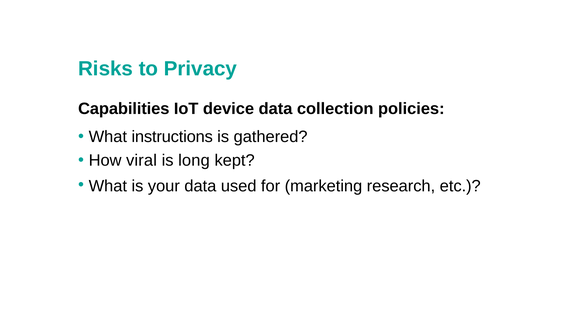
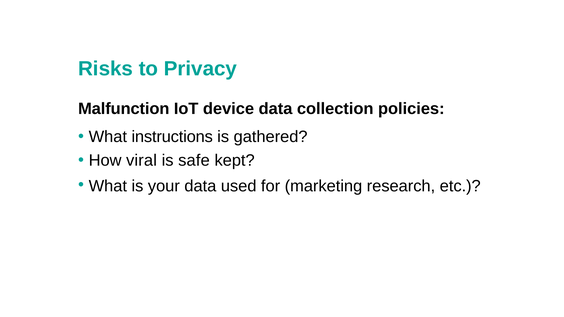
Capabilities: Capabilities -> Malfunction (124, 109)
long: long -> safe (194, 161)
